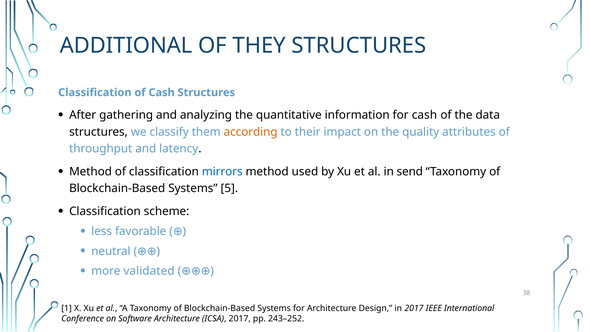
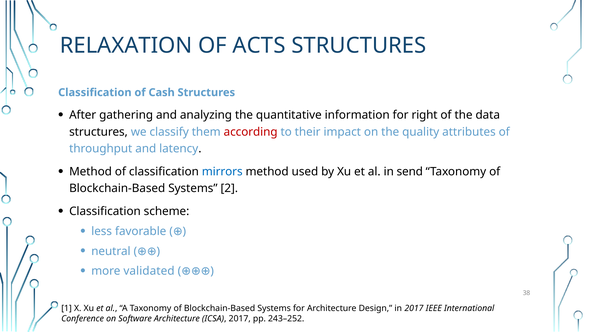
ADDITIONAL: ADDITIONAL -> RELAXATION (126, 45)
THEY: THEY -> ACTS (259, 45)
for cash: cash -> right (425, 115)
according colour: orange -> red (251, 132)
5: 5 -> 2 (229, 188)
